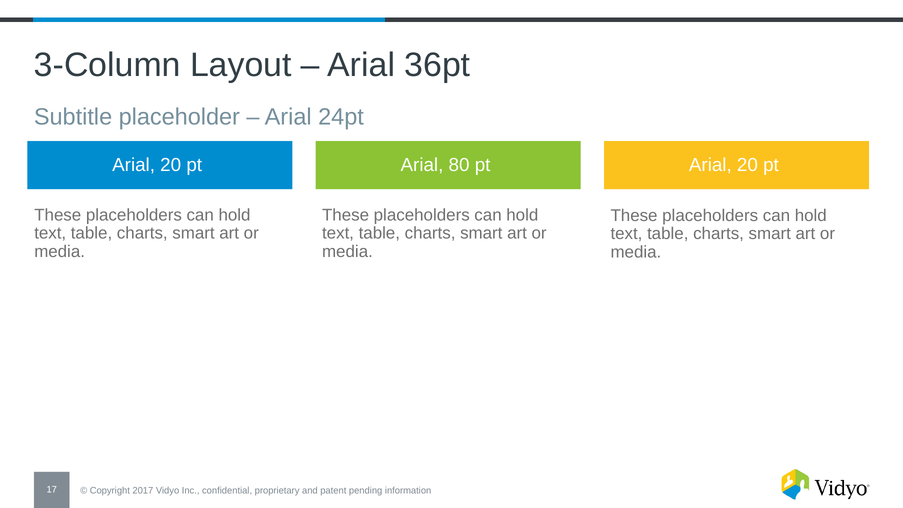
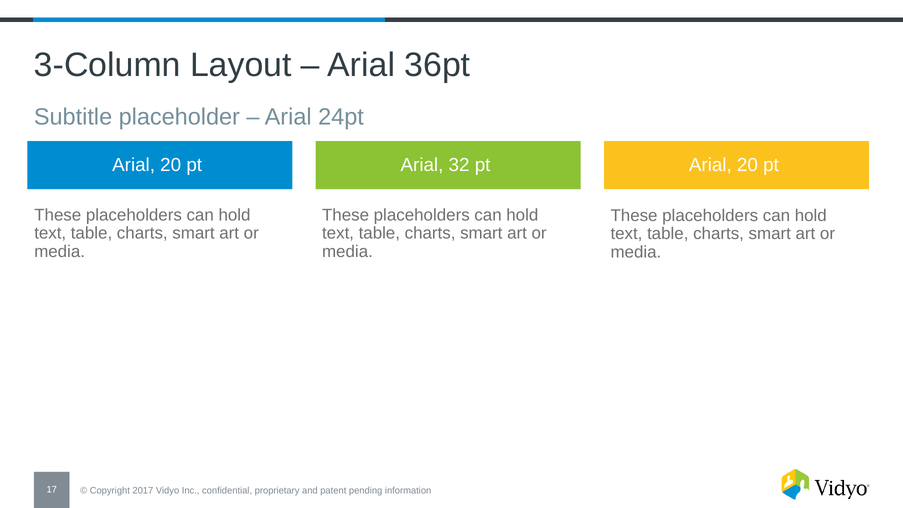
80: 80 -> 32 (459, 165)
